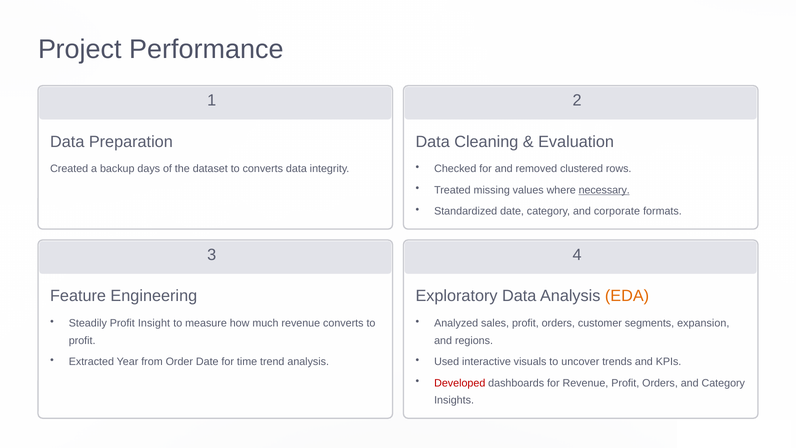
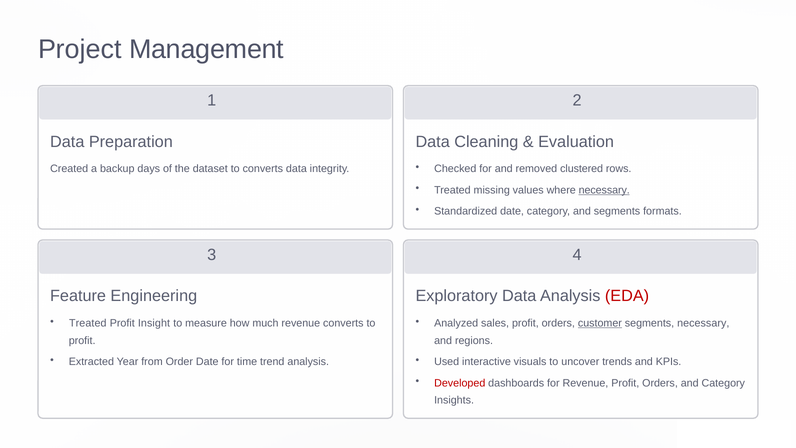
Performance: Performance -> Management (207, 49)
and corporate: corporate -> segments (617, 211)
EDA colour: orange -> red (627, 296)
Steadily: Steadily -> Treated (88, 323)
customer underline: none -> present (600, 323)
segments expansion: expansion -> necessary (703, 323)
